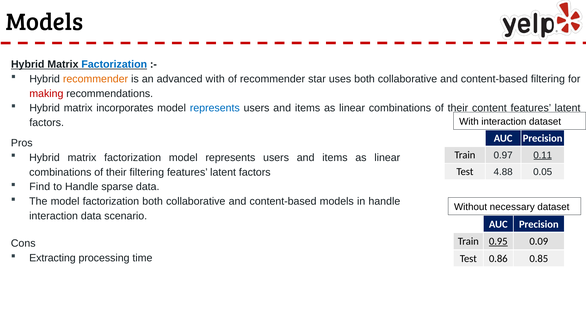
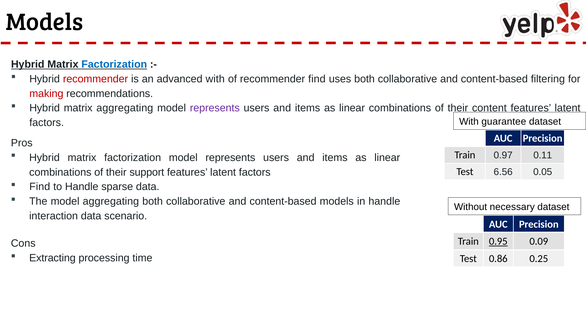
recommender colour: orange -> red (96, 79)
recommender star: star -> find (317, 79)
matrix incorporates: incorporates -> aggregating (125, 108)
represents colour: blue -> purple (215, 108)
With interaction: interaction -> guarantee (504, 121)
0.11 underline: present -> none (543, 155)
their filtering: filtering -> support (147, 172)
4.88: 4.88 -> 6.56 (503, 172)
model factorization: factorization -> aggregating (111, 201)
0.85: 0.85 -> 0.25 (539, 258)
